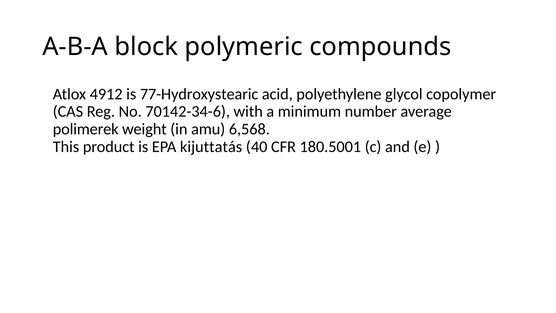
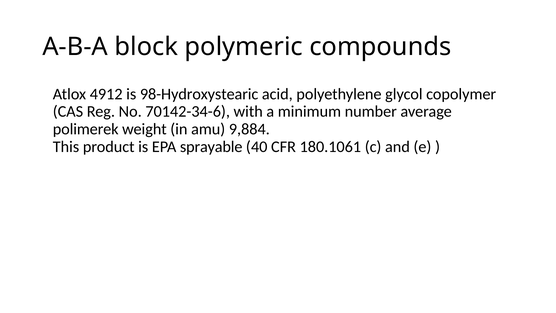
77-Hydroxystearic: 77-Hydroxystearic -> 98-Hydroxystearic (199, 94)
6,568: 6,568 -> 9,884 (249, 129)
kijuttatás: kijuttatás -> sprayable (211, 147)
180.5001: 180.5001 -> 180.1061 (330, 147)
